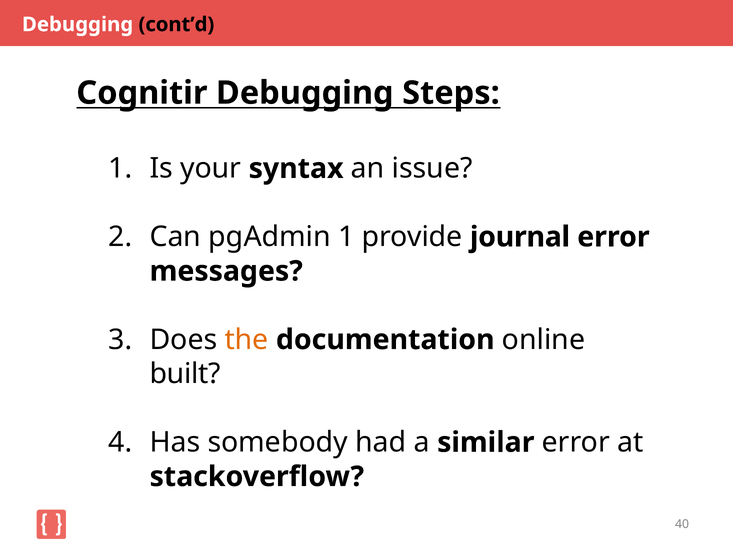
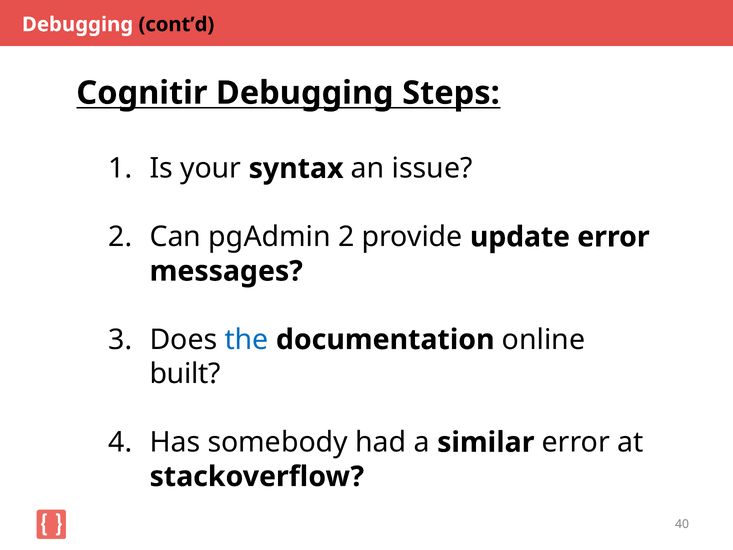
pgAdmin 1: 1 -> 2 (346, 237)
journal: journal -> update (520, 237)
the colour: orange -> blue (247, 340)
